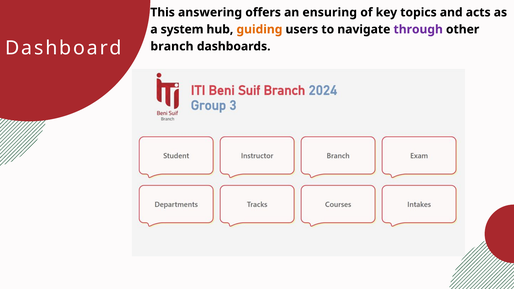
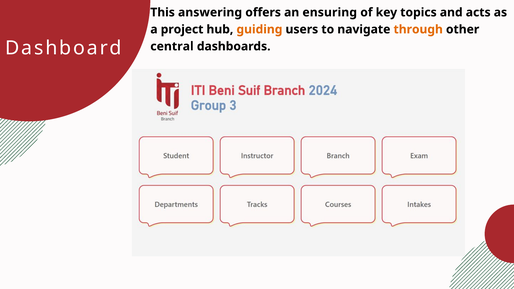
system: system -> project (182, 29)
through colour: purple -> orange (418, 29)
branch: branch -> central (172, 46)
